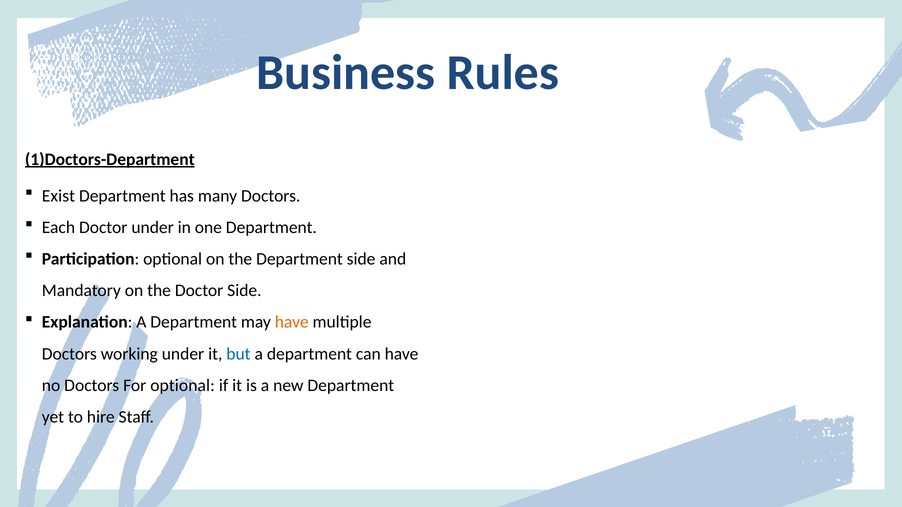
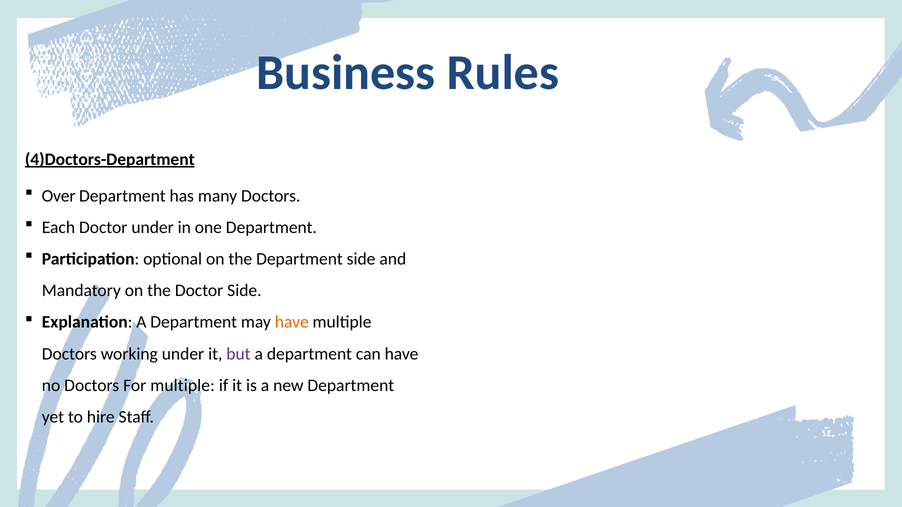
1)Doctors-Department: 1)Doctors-Department -> 4)Doctors-Department (110, 159)
Exist: Exist -> Over (59, 196)
but colour: blue -> purple (238, 354)
For optional: optional -> multiple (183, 386)
